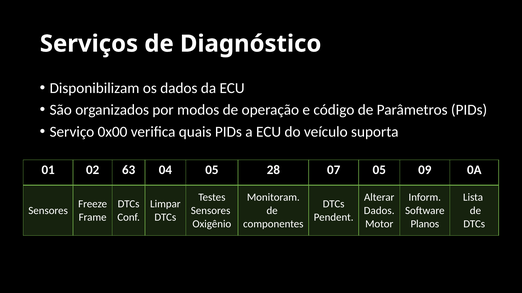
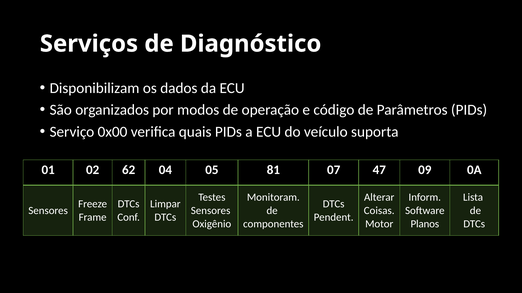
63: 63 -> 62 (129, 170)
28: 28 -> 81 (273, 170)
07 05: 05 -> 47 (379, 170)
Dados: Dados -> Coisas (379, 211)
